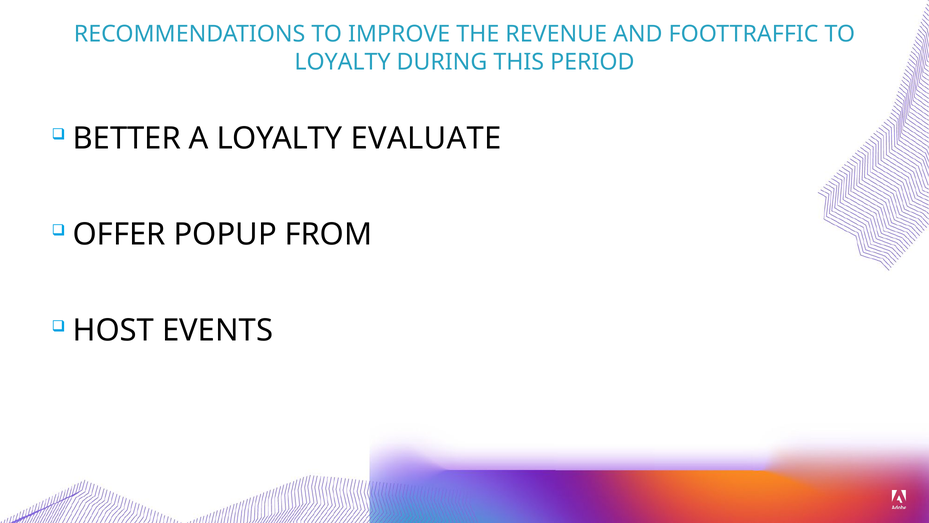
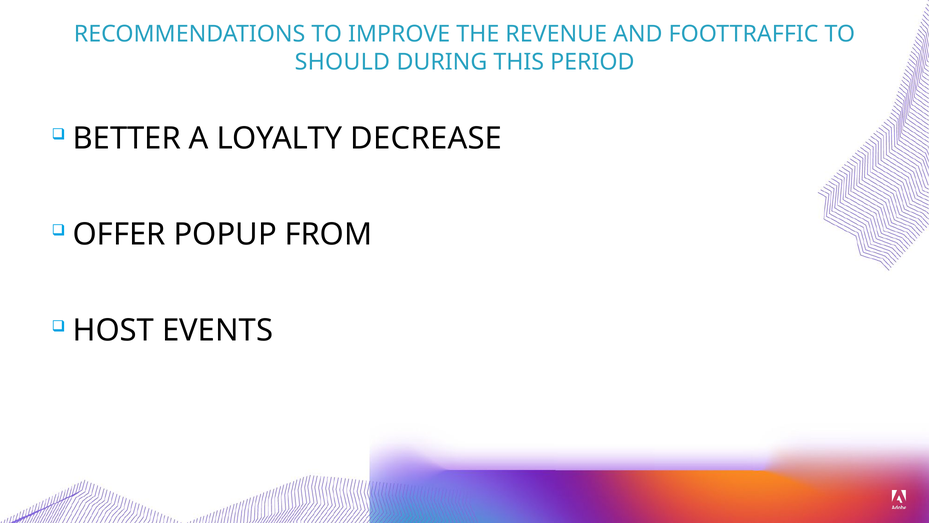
LOYALTY: LOYALTY -> SHOULD (342, 62)
EVALUATE: EVALUATE -> DECREASE (426, 138)
